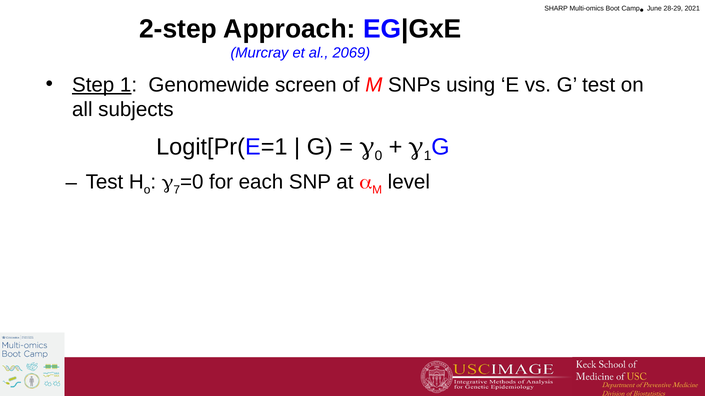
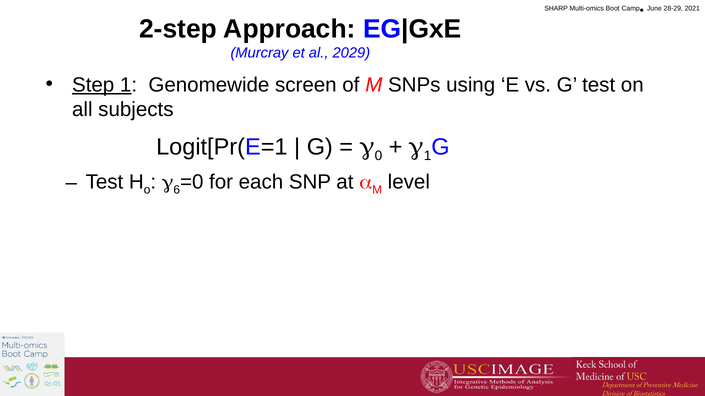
2069: 2069 -> 2029 (351, 53)
7: 7 -> 6 (177, 190)
